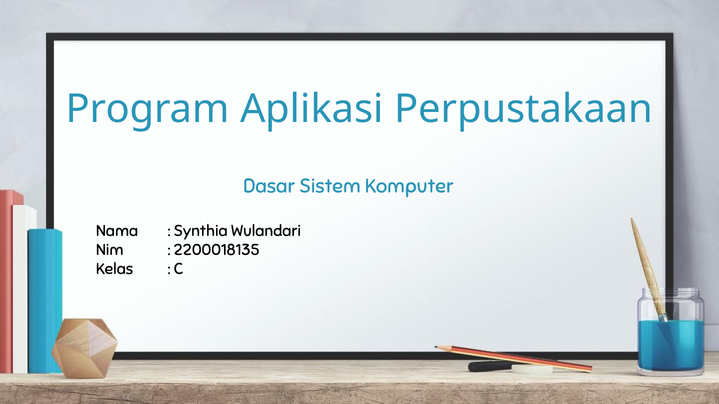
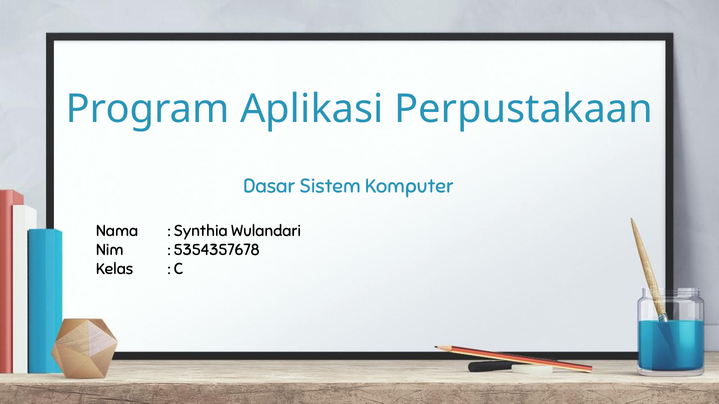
2200018135: 2200018135 -> 5354357678 (217, 250)
